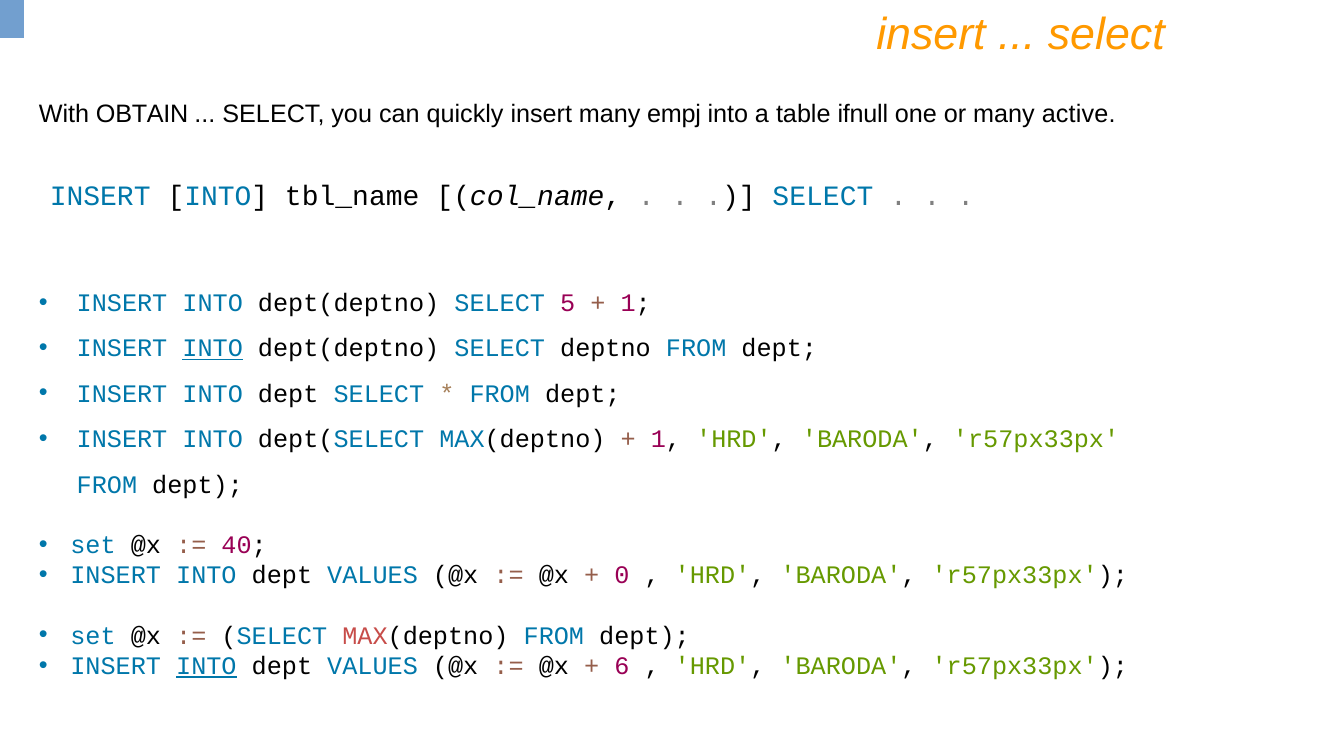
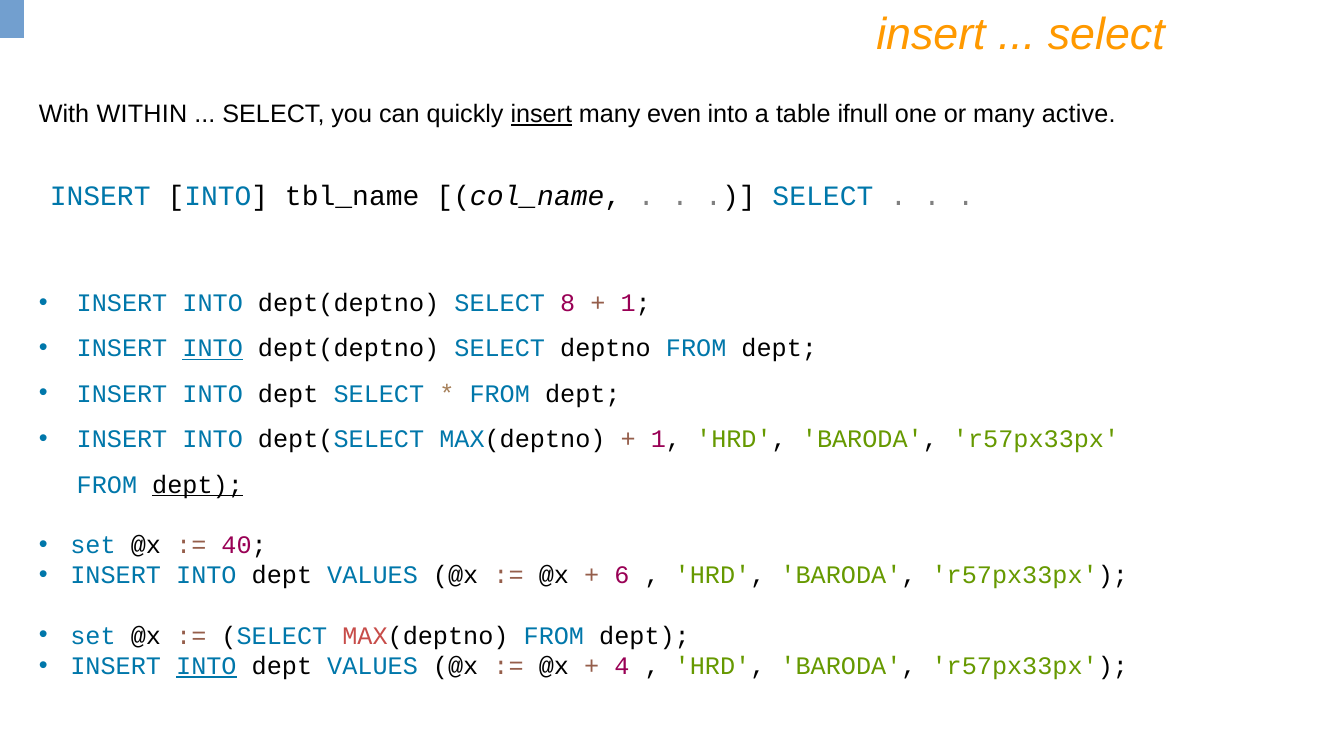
OBTAIN: OBTAIN -> WITHIN (142, 114)
insert underline: none -> present (541, 114)
empj: empj -> even (674, 114)
5: 5 -> 8 (568, 303)
dept underline: none -> present (198, 484)
0: 0 -> 6 (622, 575)
6: 6 -> 4 (622, 666)
